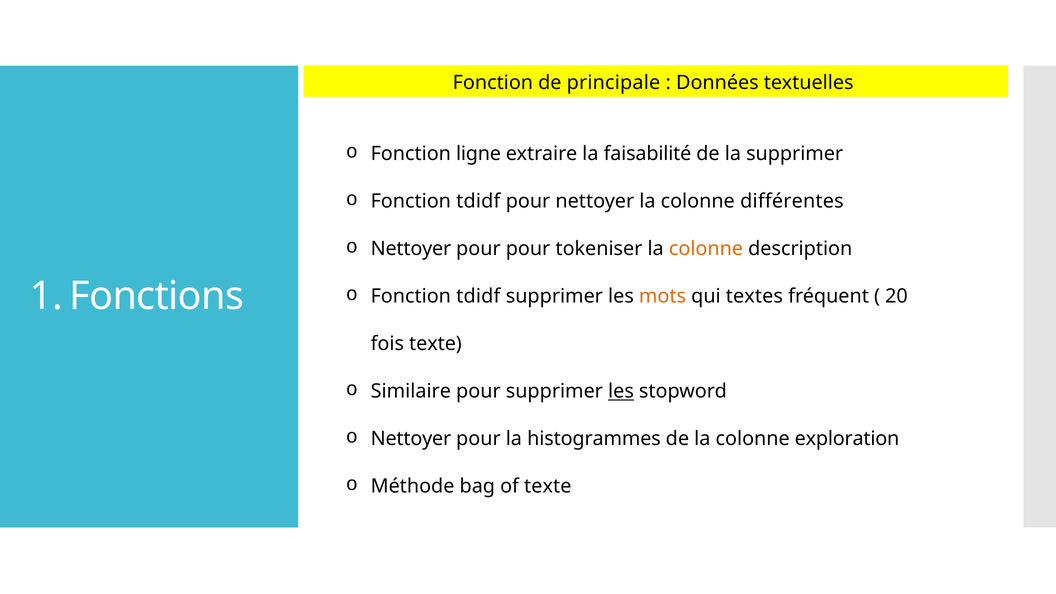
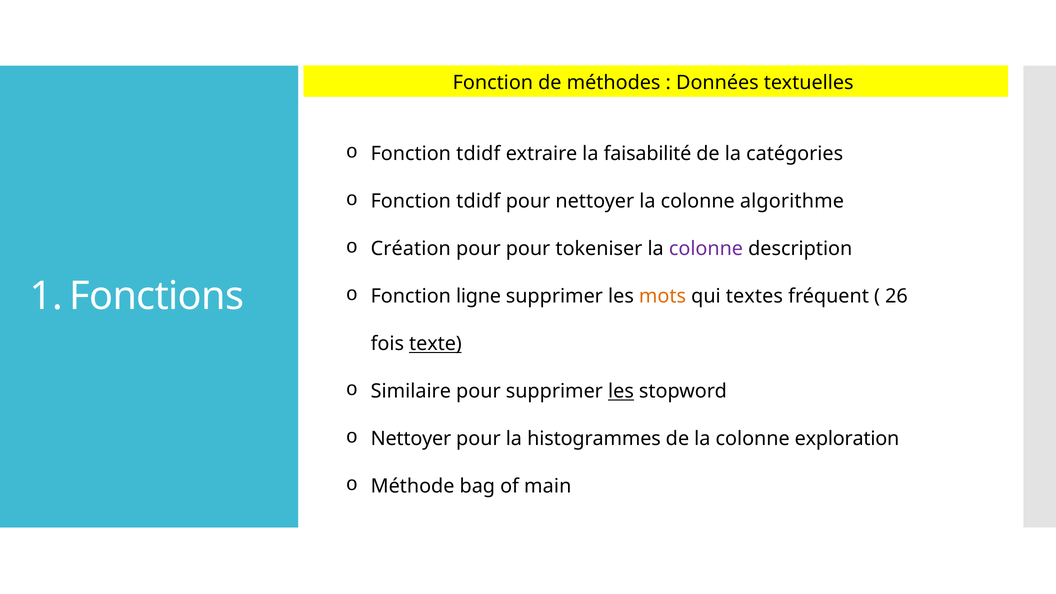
principale: principale -> méthodes (614, 82)
ligne: ligne -> tdidf (478, 154)
la supprimer: supprimer -> catégories (795, 154)
différentes: différentes -> algorithme (792, 201)
Nettoyer: Nettoyer -> Création (411, 249)
colonne colour: orange -> purple (706, 249)
tdidf: tdidf -> ligne (479, 296)
20: 20 -> 26 (896, 296)
texte underline: none -> present (435, 344)
of texte: texte -> main (548, 486)
